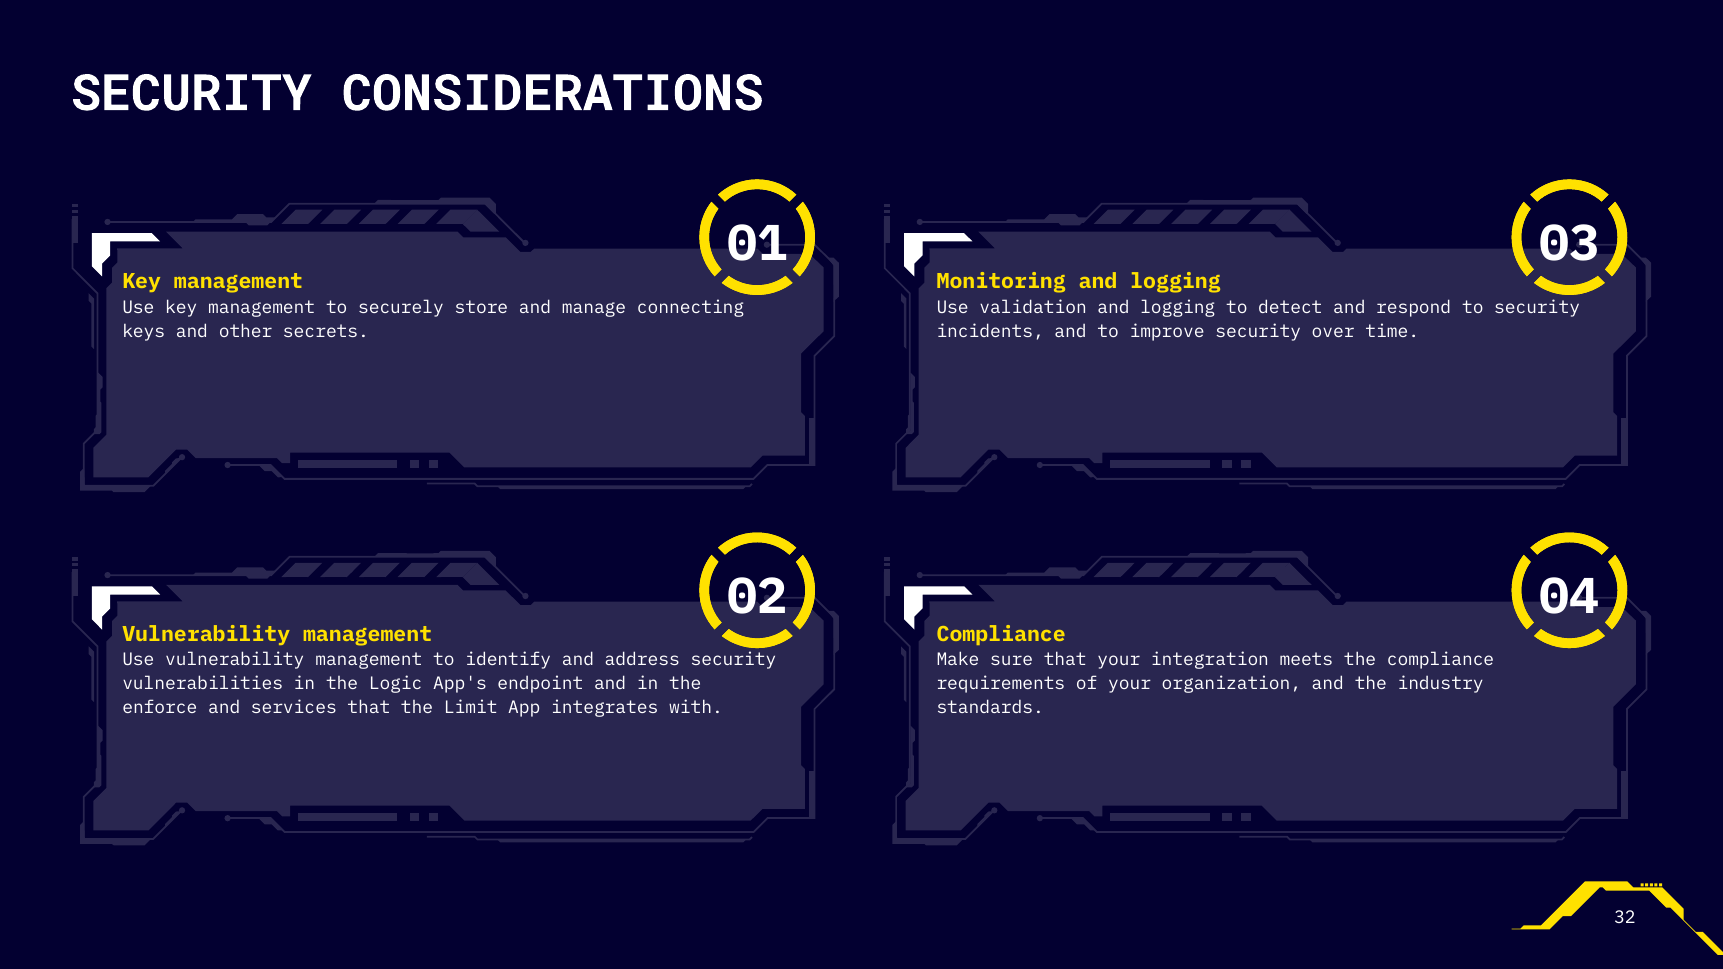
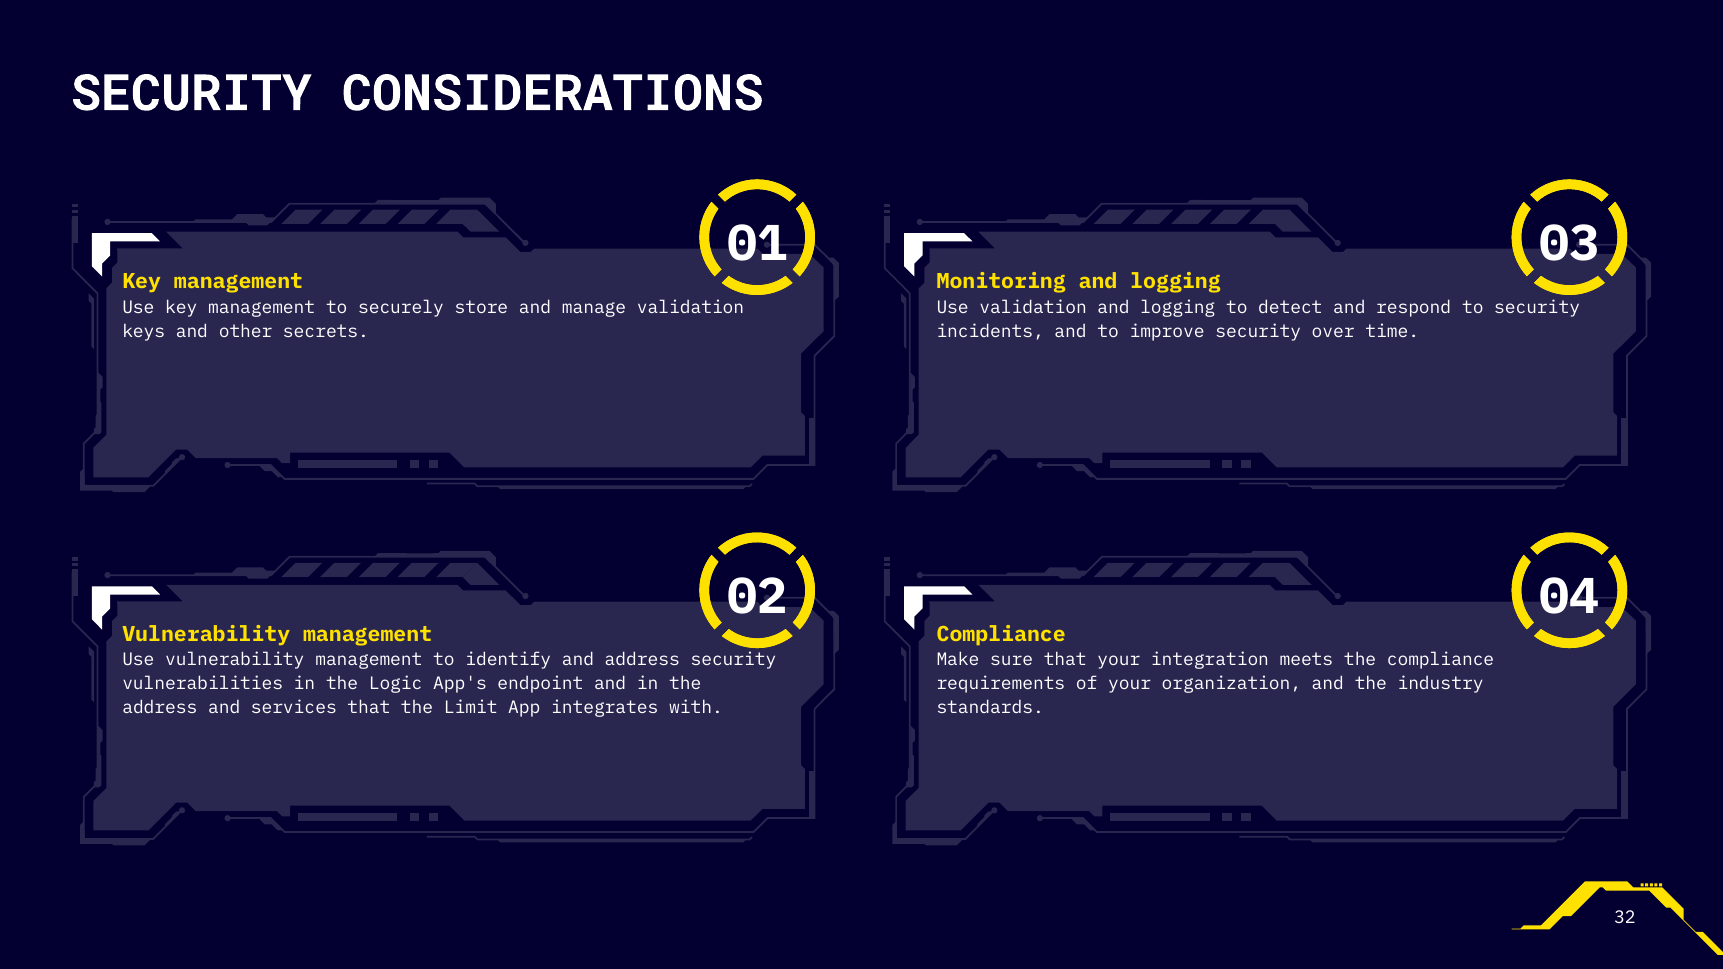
manage connecting: connecting -> validation (691, 308)
enforce: enforce -> address (160, 707)
